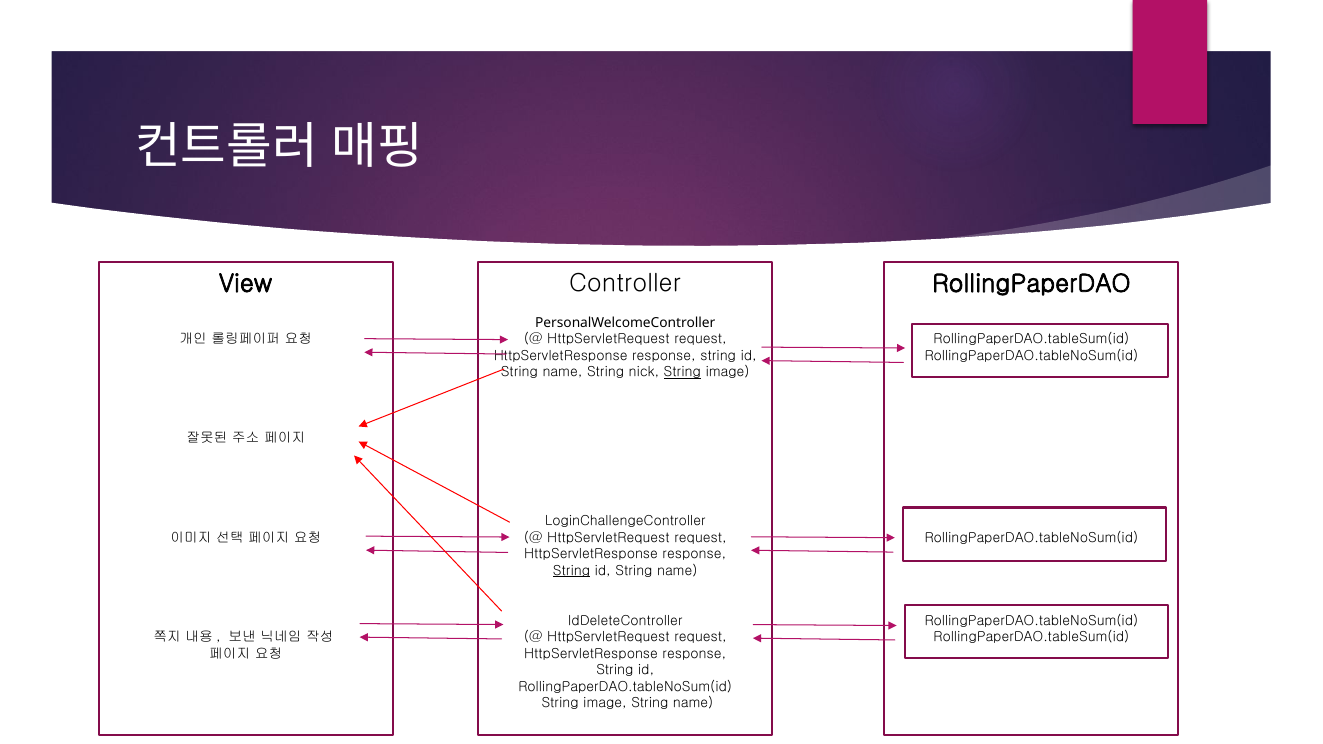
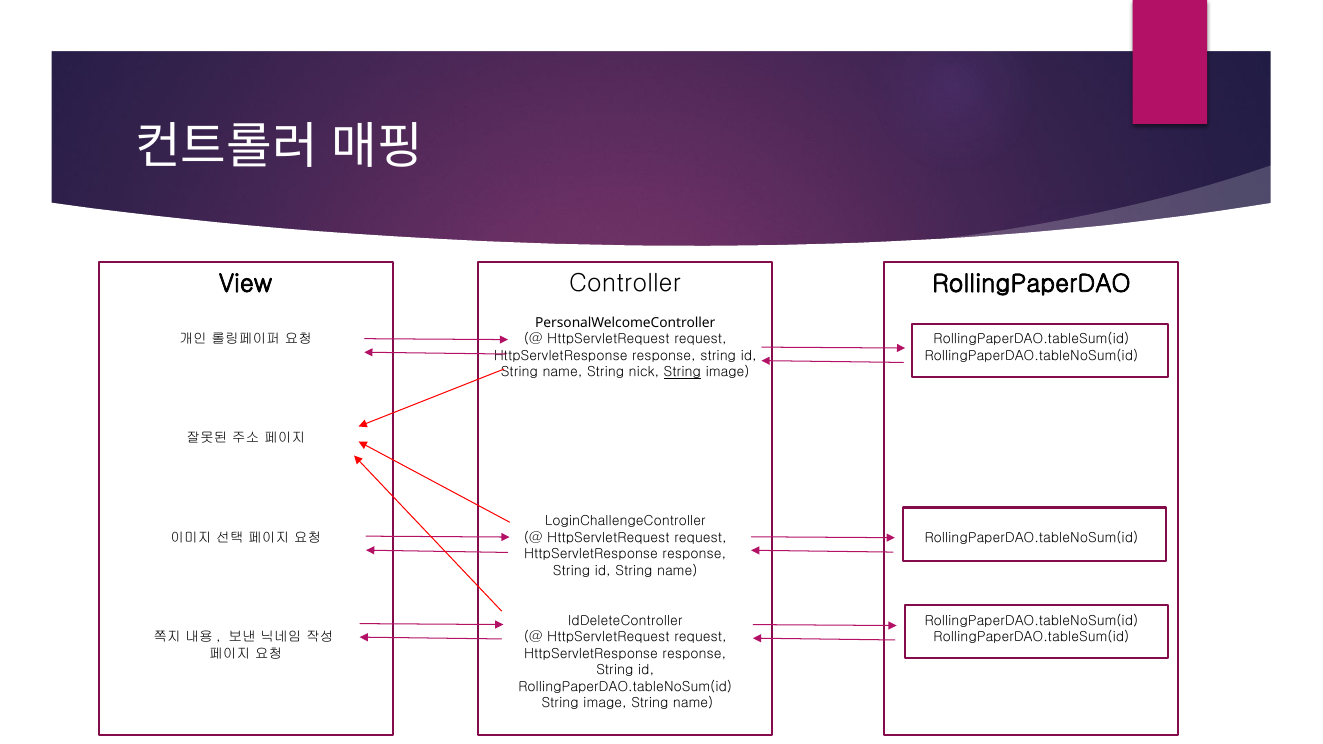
String underline: present -> none (572, 571)
